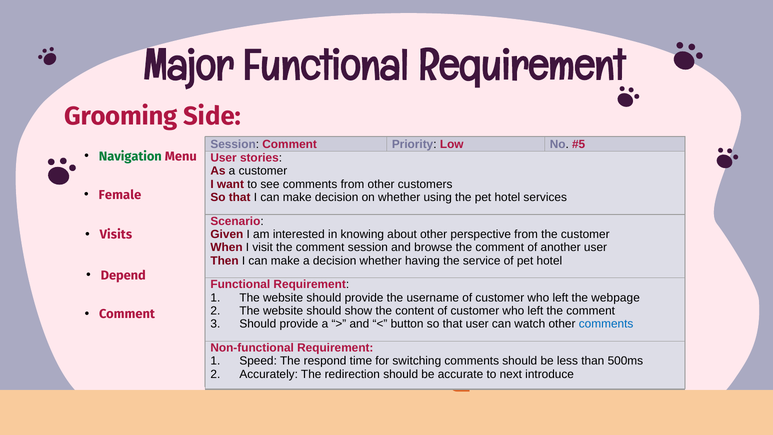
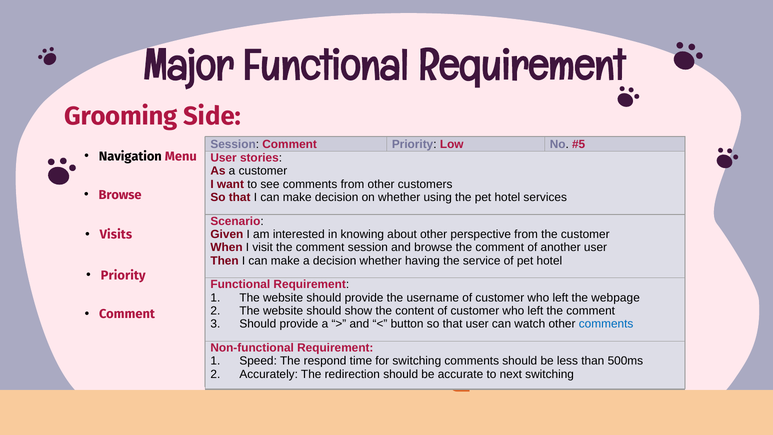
Navigation colour: green -> black (130, 156)
Female: Female -> Browse (120, 195)
Depend: Depend -> Priority (123, 275)
introduce: introduce -> switching (550, 374)
